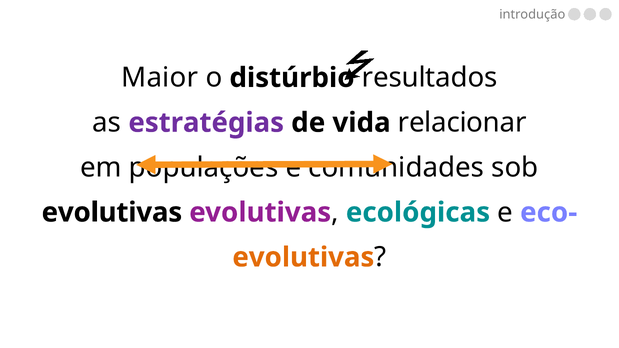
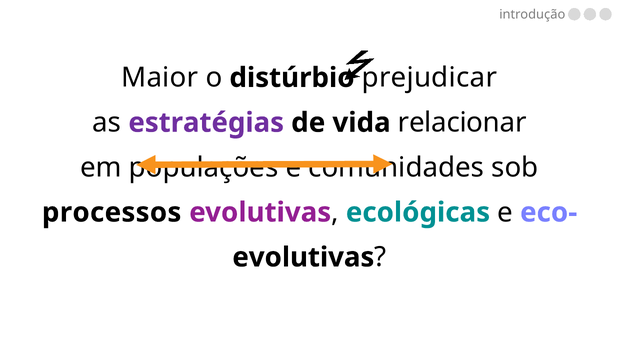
resultados: resultados -> prejudicar (429, 78)
evolutivas: evolutivas -> processos (112, 213)
evolutivas colour: orange -> black (303, 257)
